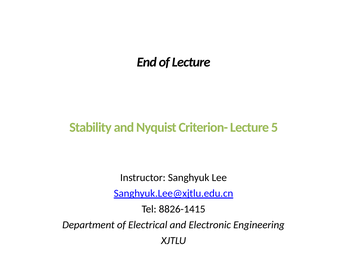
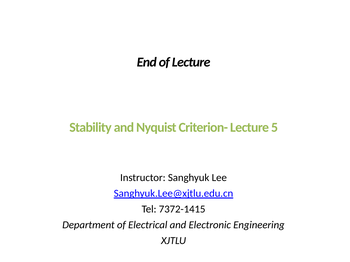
8826-1415: 8826-1415 -> 7372-1415 (182, 210)
